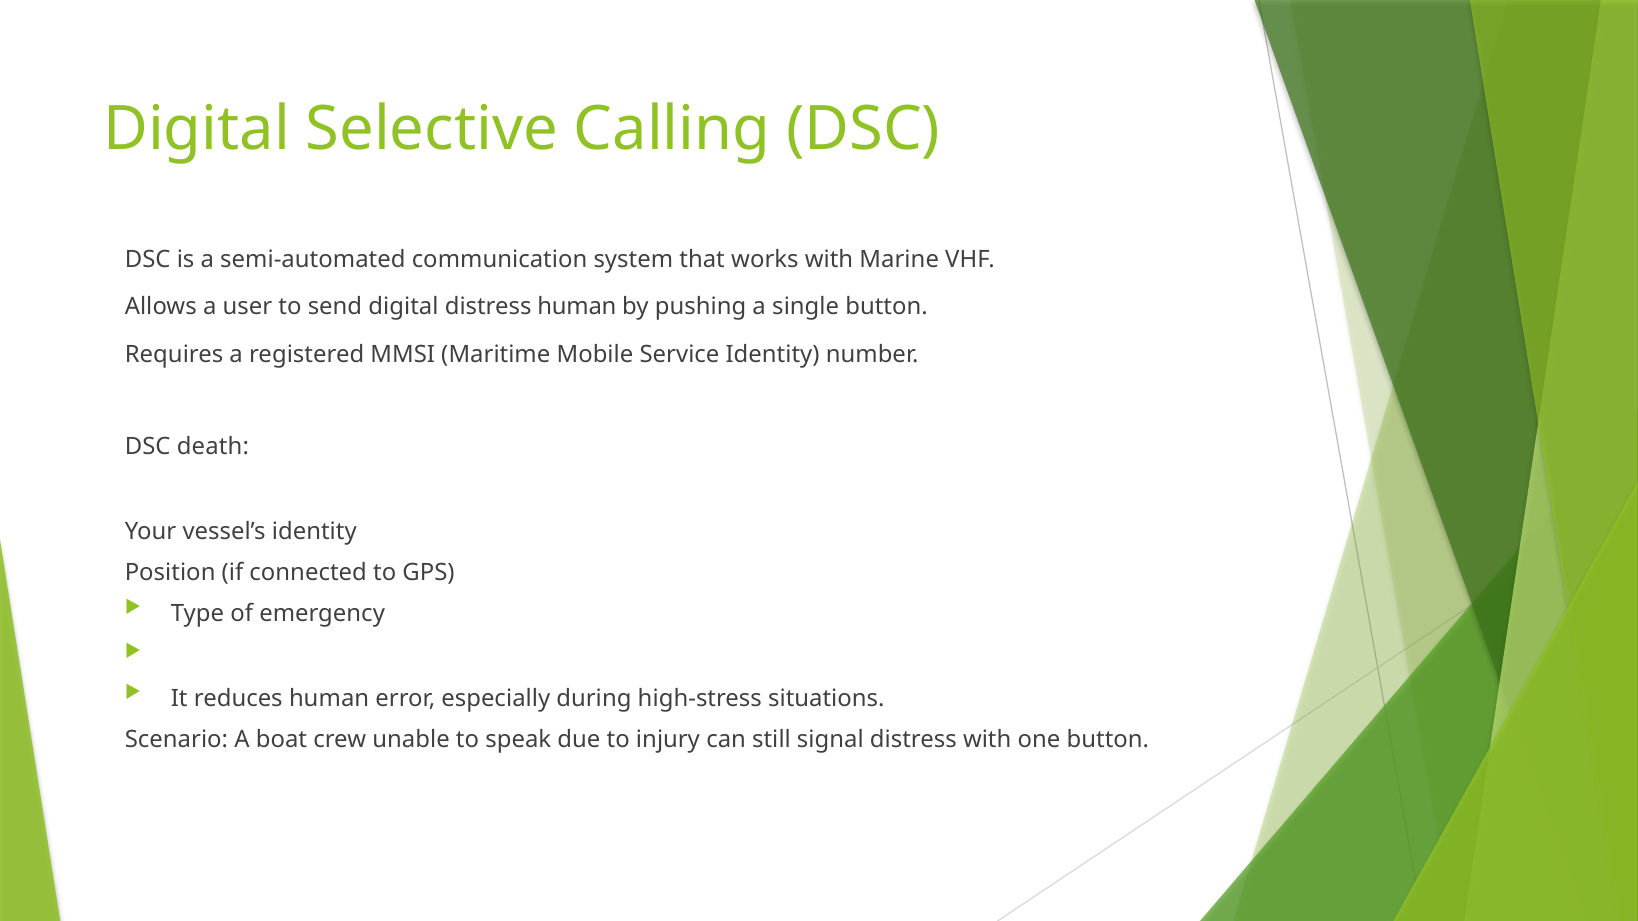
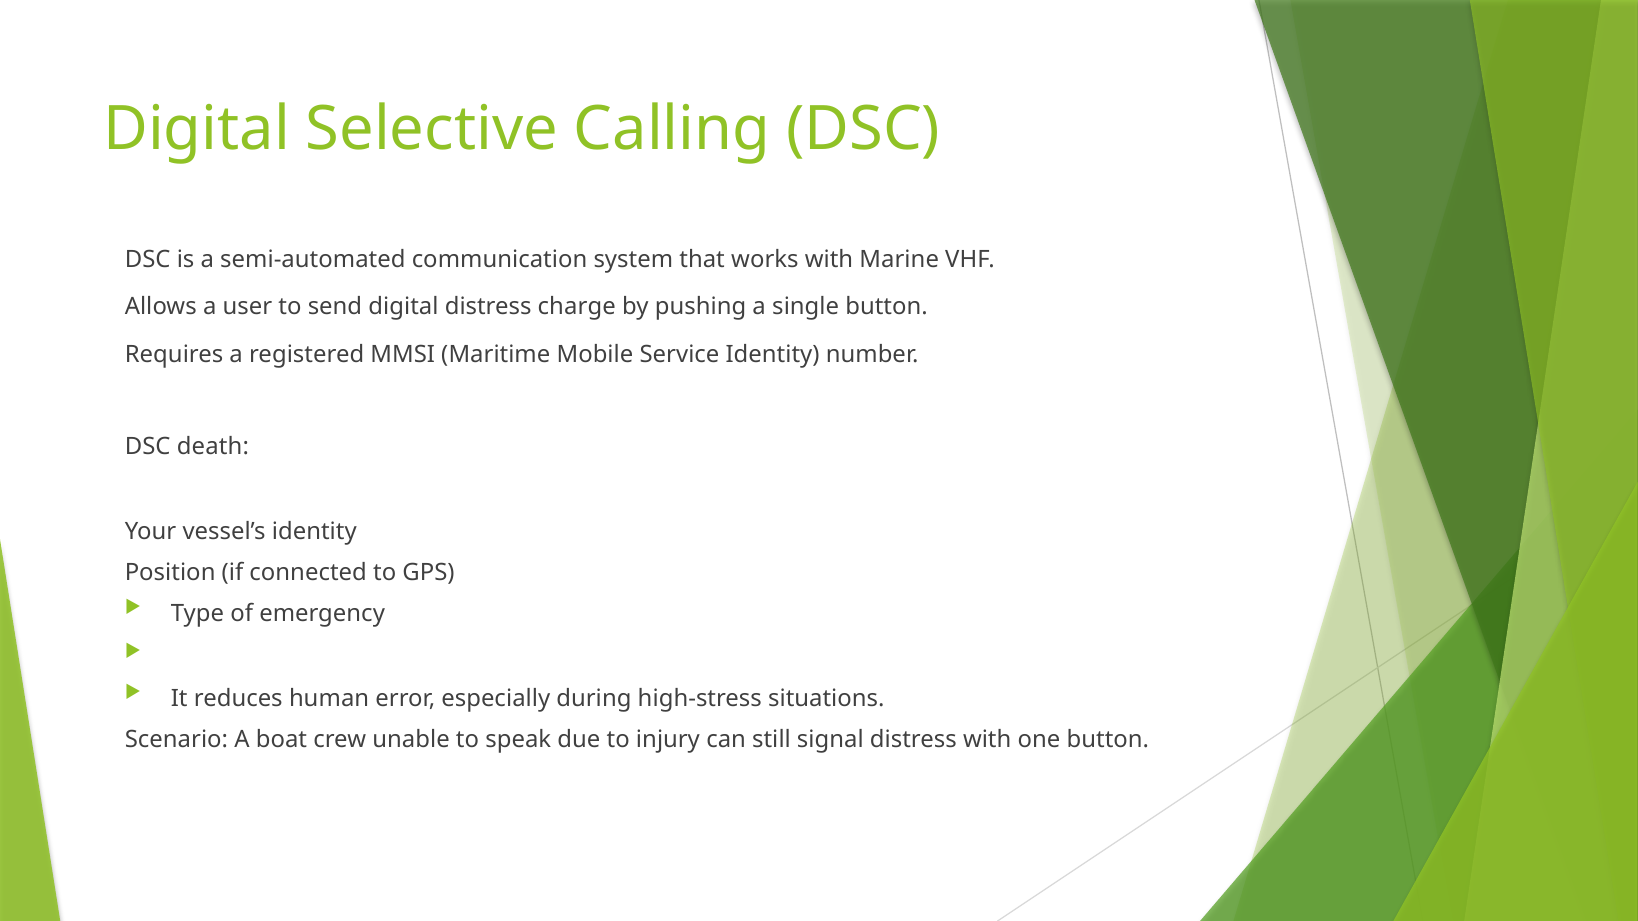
distress human: human -> charge (577, 307)
